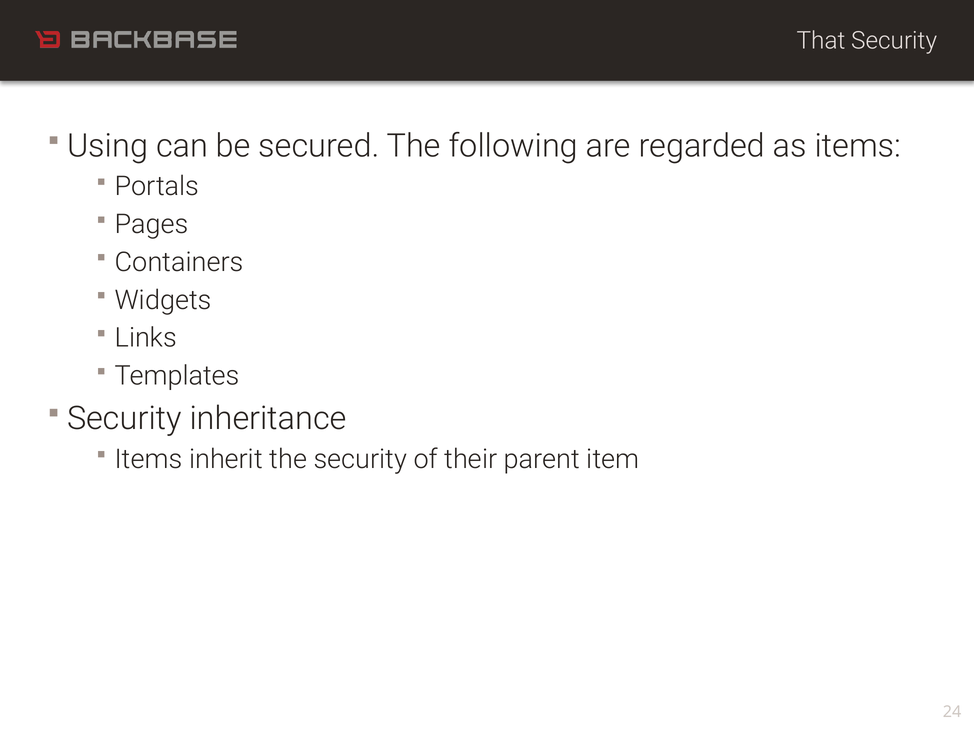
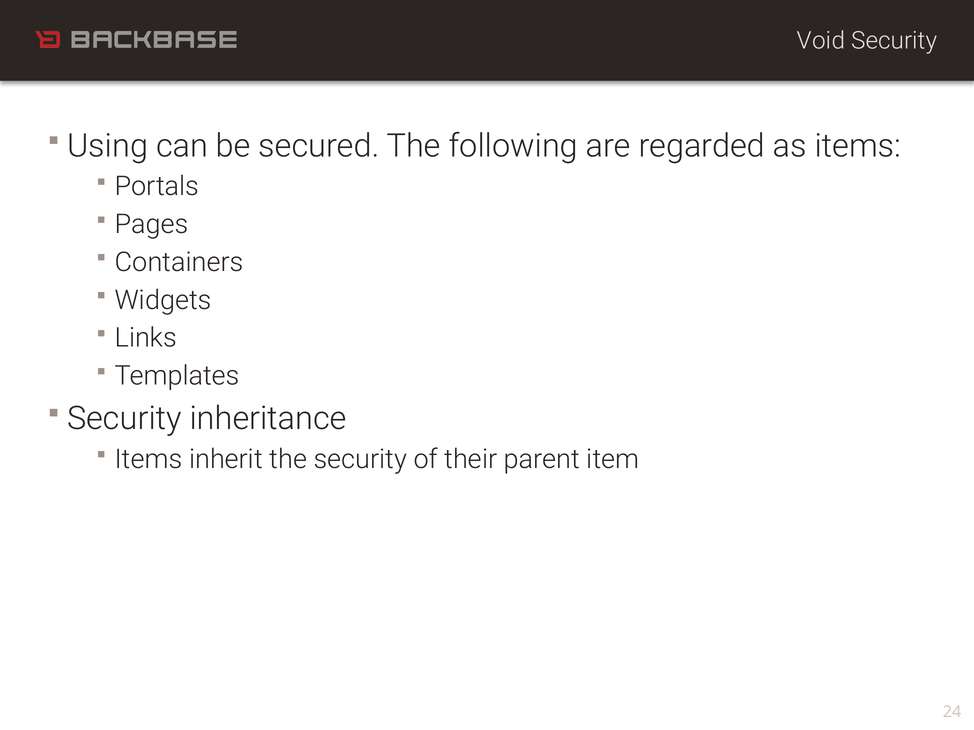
That: That -> Void (821, 41)
